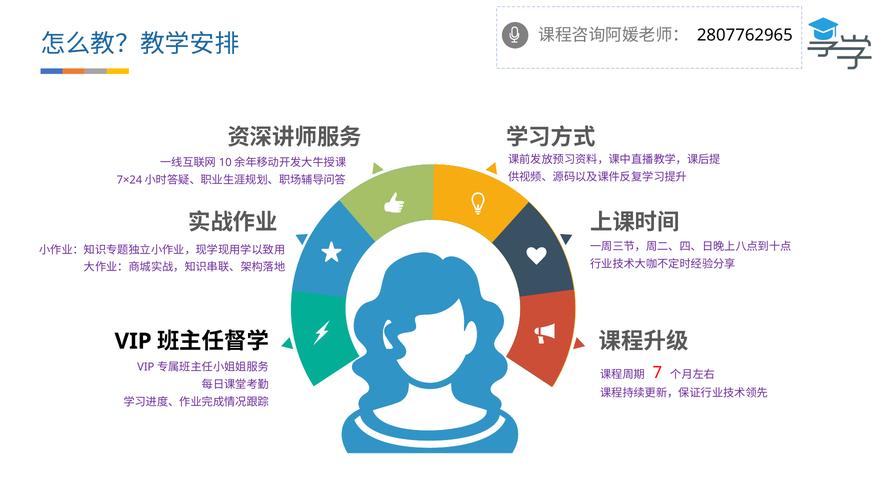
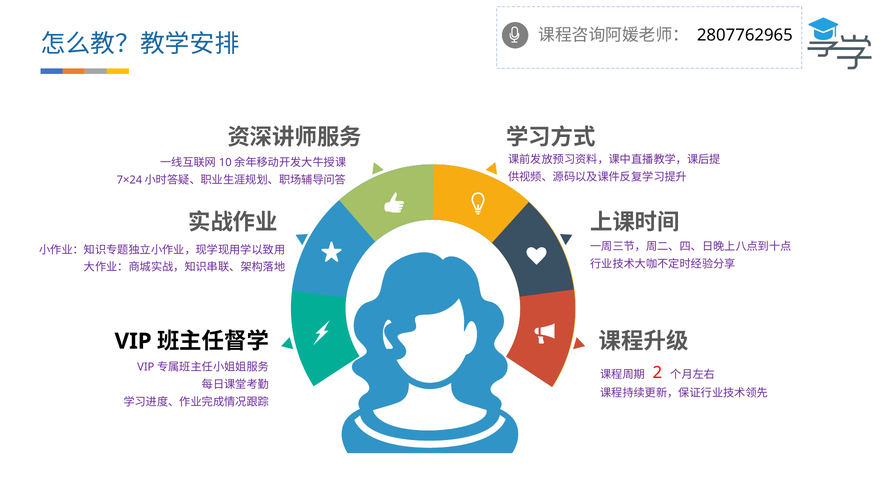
7: 7 -> 2 (657, 373)
